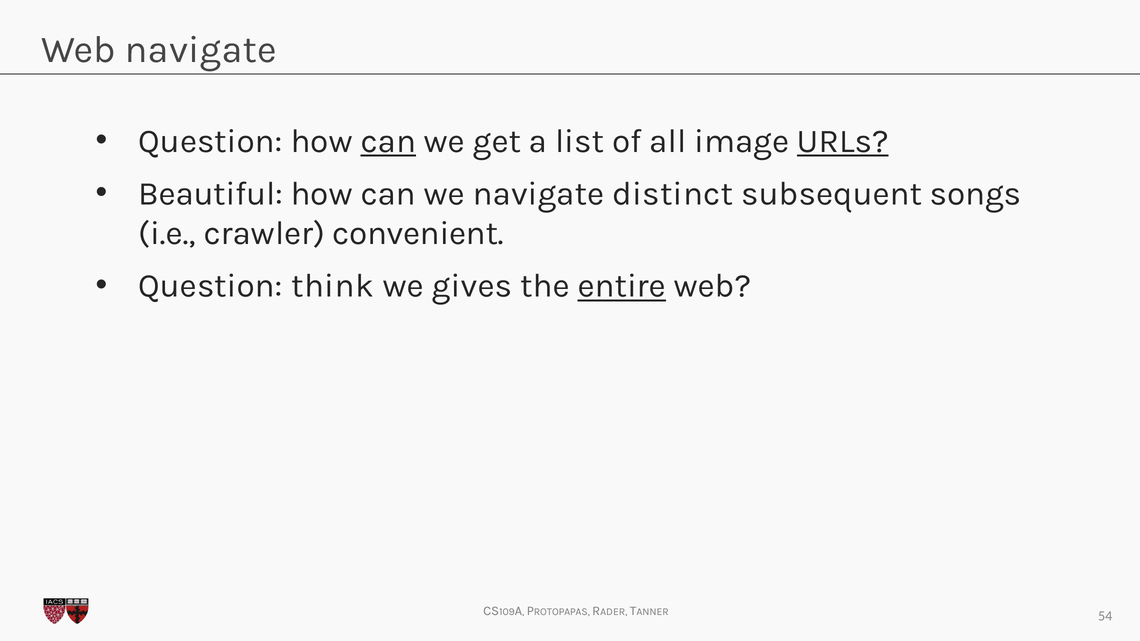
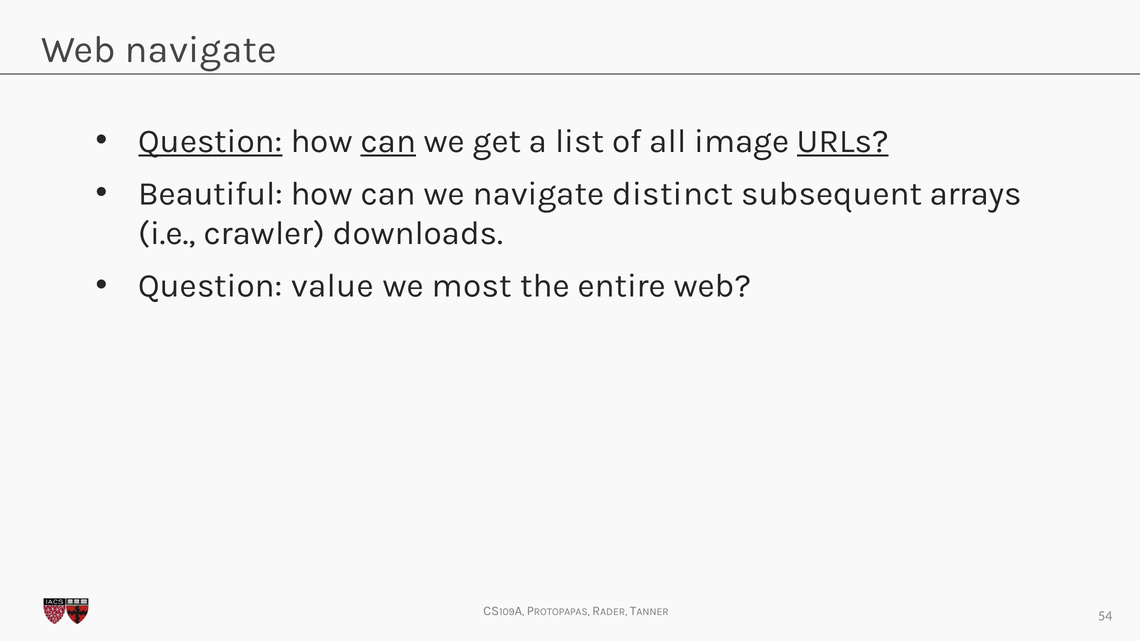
Question underline: none -> present (210, 141)
songs: songs -> arrays (976, 194)
convenient: convenient -> downloads (418, 234)
think: think -> value (332, 286)
gives: gives -> most (472, 286)
entire underline: present -> none (622, 286)
